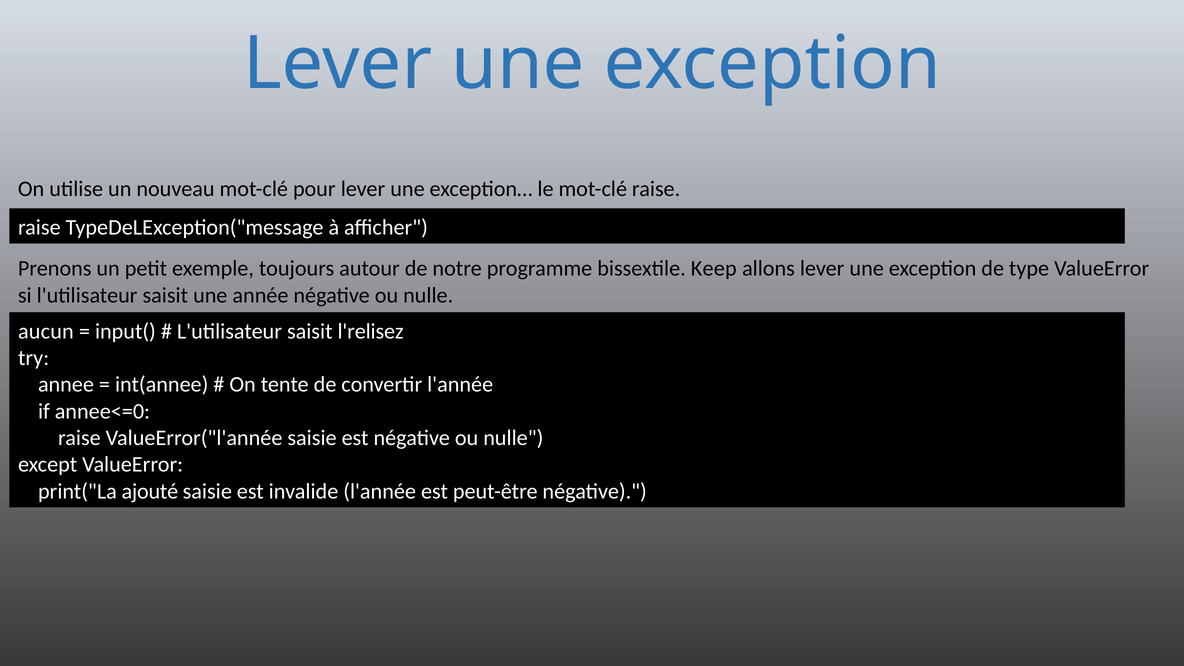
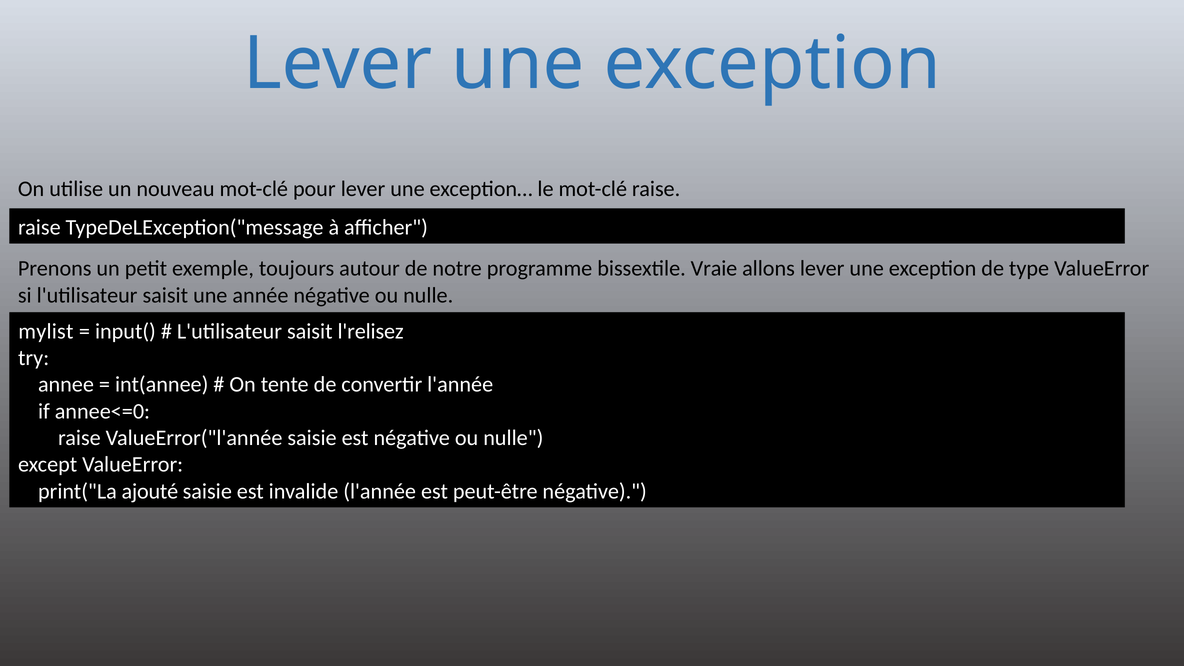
Keep: Keep -> Vraie (714, 269)
aucun: aucun -> mylist (46, 331)
